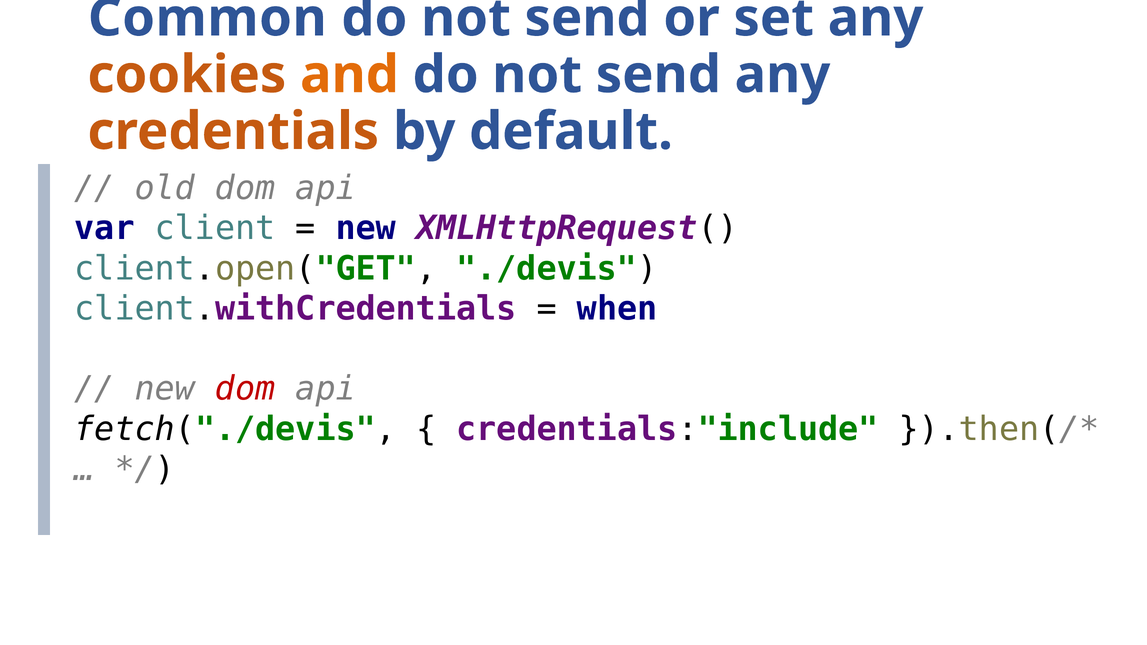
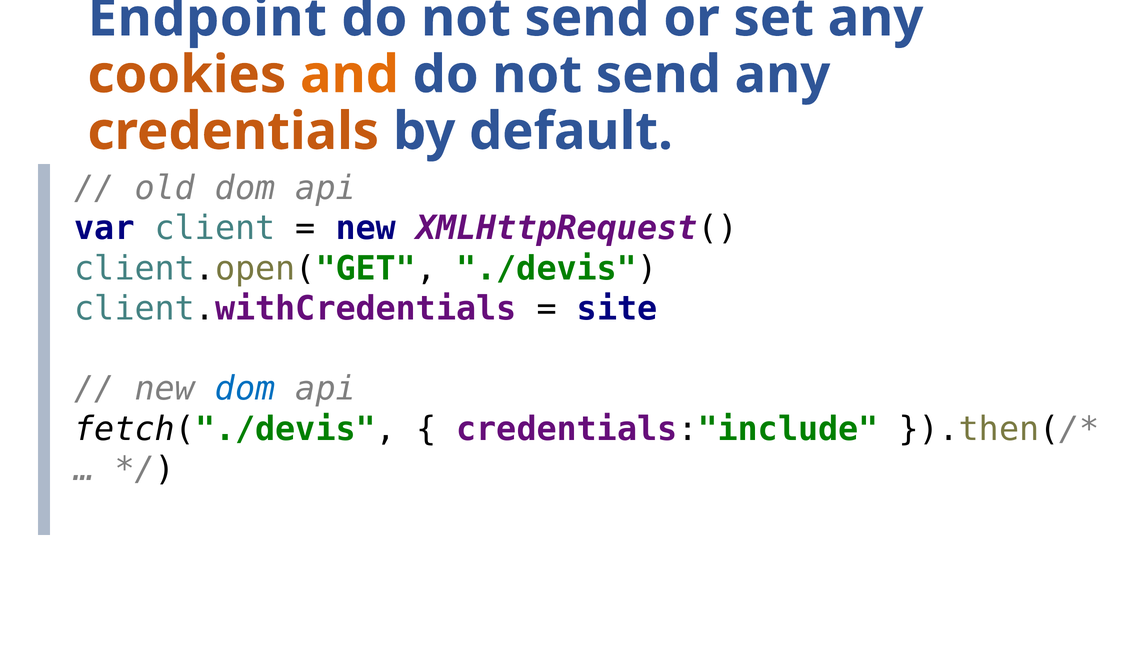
Common: Common -> Endpoint (207, 18)
when: when -> site (617, 309)
dom colour: red -> blue (245, 389)
